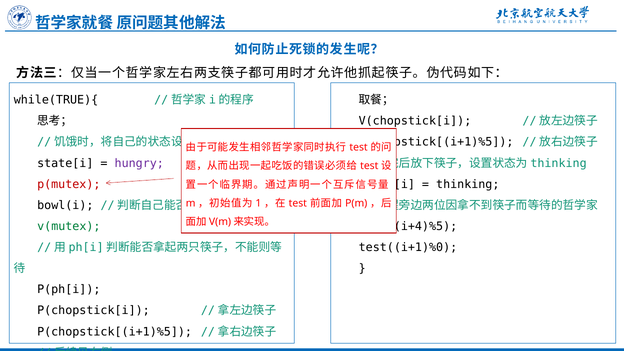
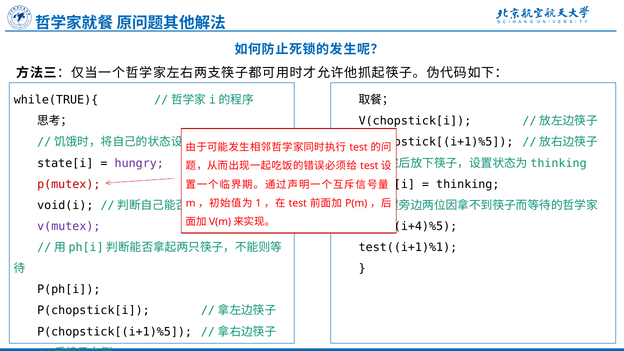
bowl(i: bowl(i -> void(i (65, 205)
v(mutex colour: green -> purple (69, 226)
test((i+1)%0: test((i+1)%0 -> test((i+1)%1 (408, 247)
